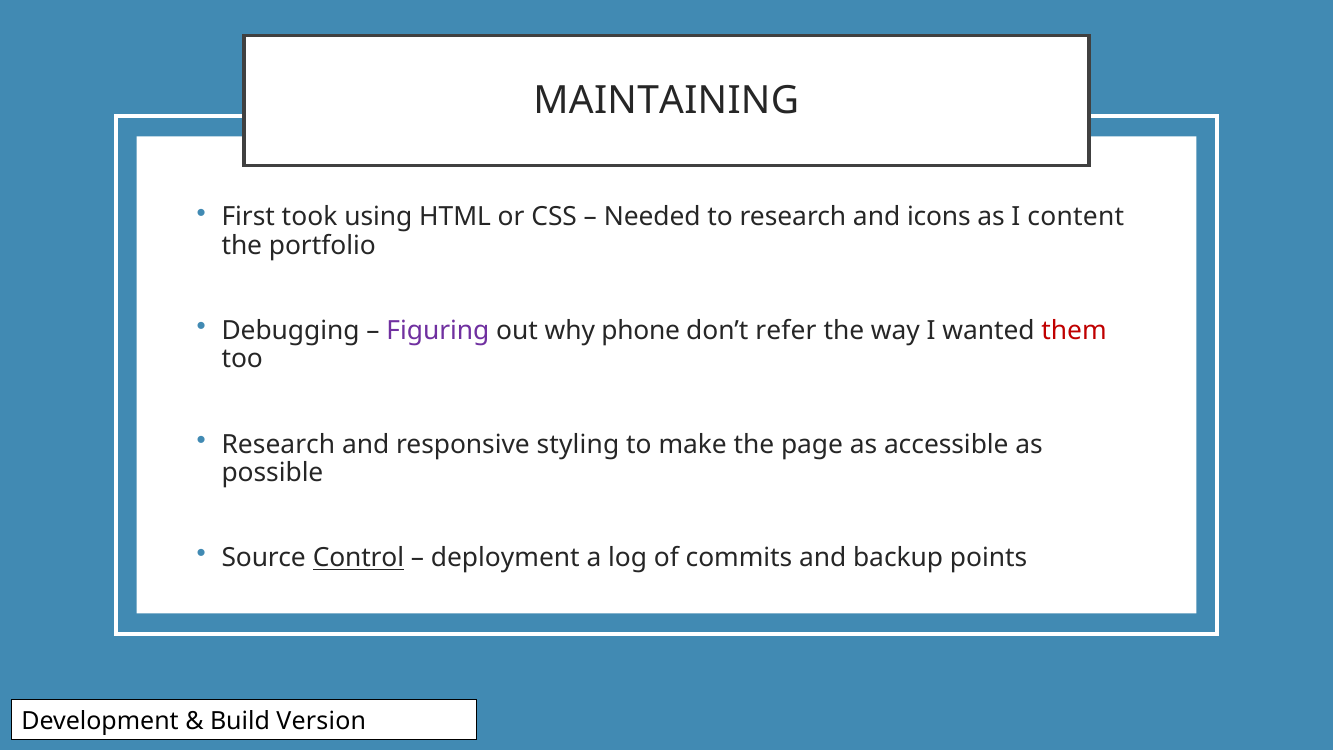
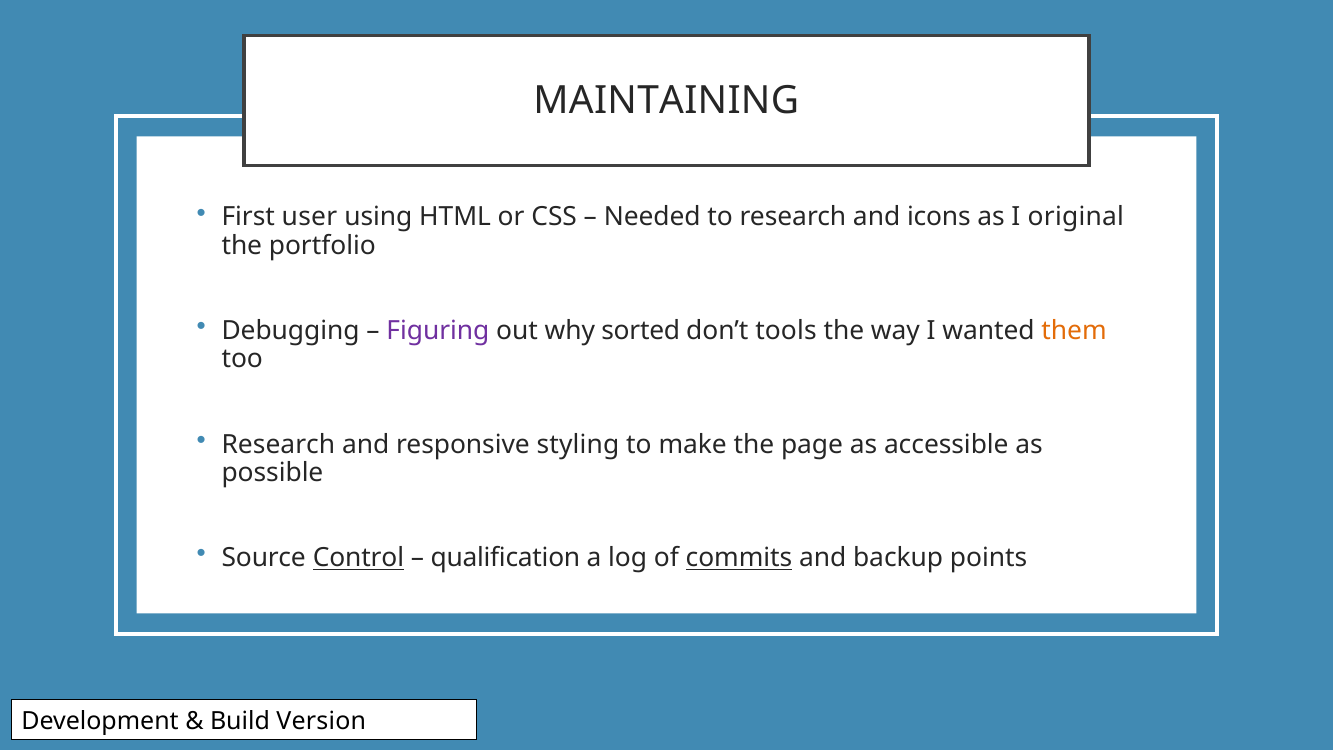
took: took -> user (309, 217)
content: content -> original (1076, 217)
phone: phone -> sorted (641, 331)
refer: refer -> tools (786, 331)
them colour: red -> orange (1074, 331)
deployment: deployment -> qualification (505, 558)
commits underline: none -> present (739, 558)
